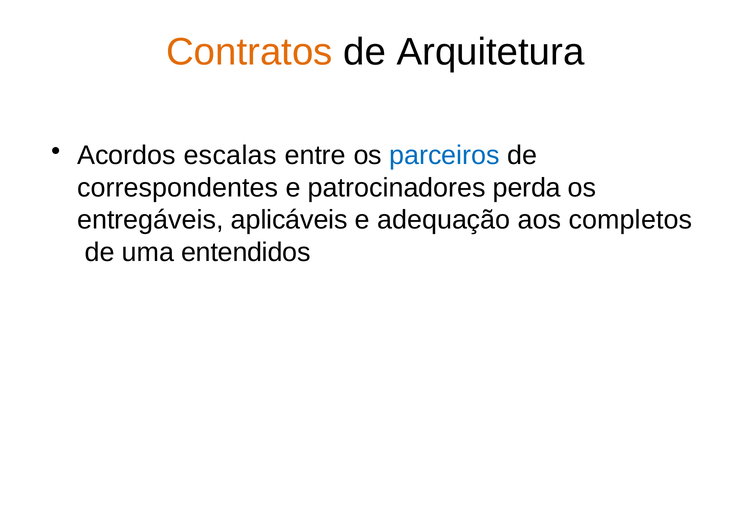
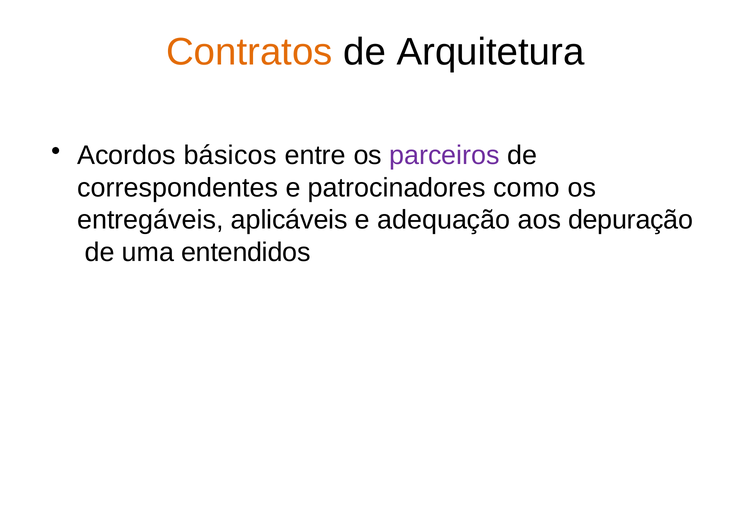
escalas: escalas -> básicos (230, 156)
parceiros colour: blue -> purple (444, 156)
perda: perda -> como (527, 188)
completos: completos -> depuração (631, 220)
